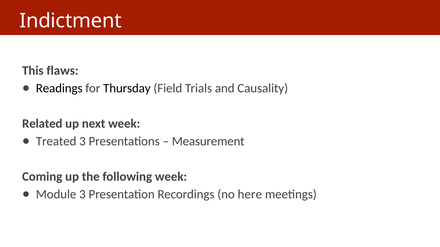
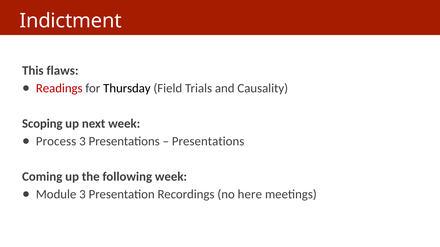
Readings colour: black -> red (59, 88)
Related: Related -> Scoping (42, 124)
Treated: Treated -> Process (56, 142)
Measurement: Measurement -> Presentations (208, 142)
